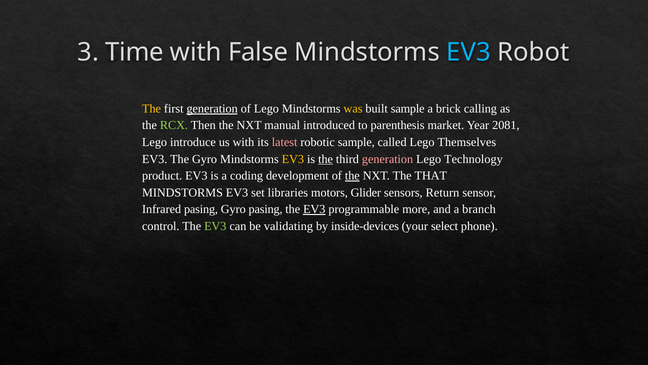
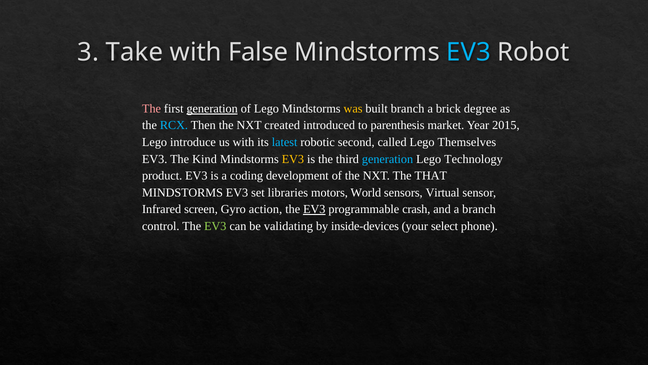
Time: Time -> Take (134, 52)
The colour: yellow -> pink (152, 109)
built sample: sample -> branch (408, 109)
calling: calling -> degree (480, 109)
RCX colour: light green -> light blue (174, 125)
manual: manual -> created (282, 125)
2081: 2081 -> 2015 (506, 125)
latest colour: pink -> light blue (285, 142)
robotic sample: sample -> second (356, 142)
The Gyro: Gyro -> Kind (205, 159)
the underline: present -> none (326, 159)
generation colour: pink -> light blue (388, 159)
the underline: present -> none (352, 176)
Glider: Glider -> World (366, 192)
Return: Return -> Virtual (443, 192)
Infrared pasing: pasing -> screen (201, 209)
Gyro pasing: pasing -> action (265, 209)
more: more -> crash (416, 209)
